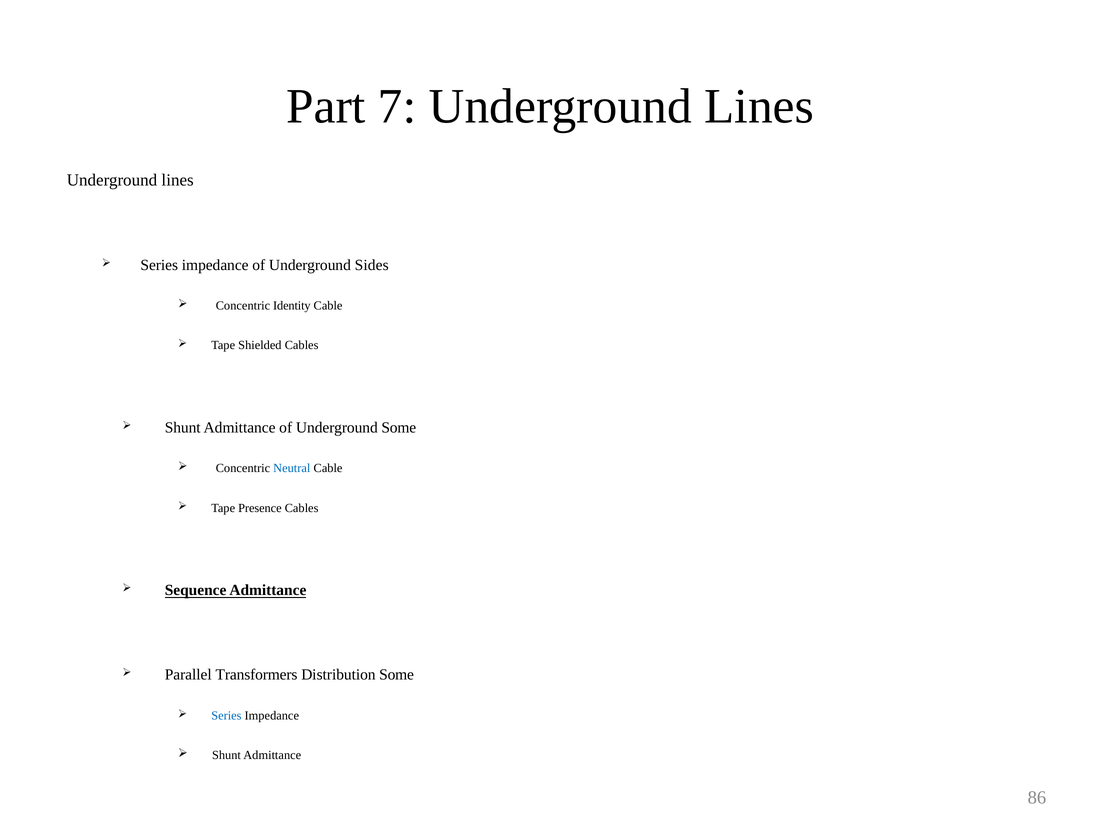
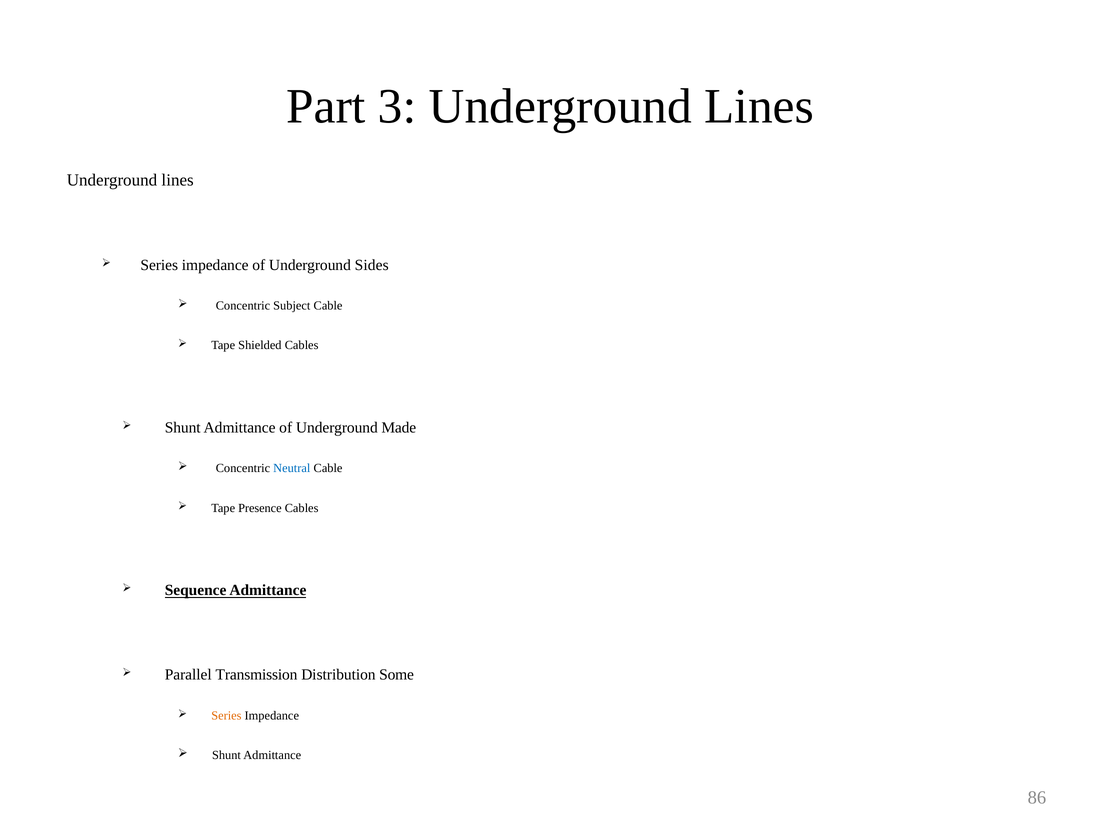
7: 7 -> 3 (397, 106)
Identity: Identity -> Subject (292, 306)
Underground Some: Some -> Made (399, 428)
Transformers: Transformers -> Transmission (257, 674)
Series colour: blue -> orange (226, 715)
